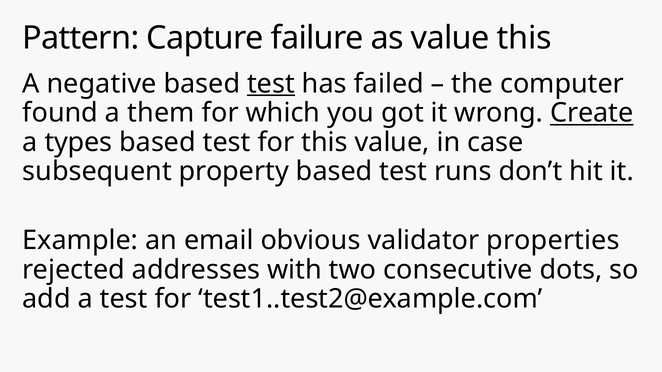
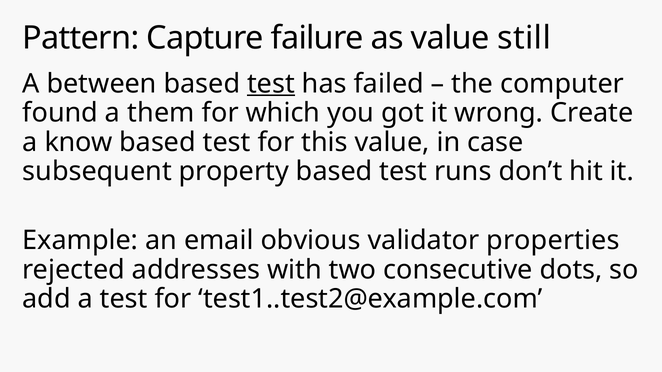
value this: this -> still (524, 38)
negative: negative -> between (102, 84)
Create underline: present -> none (592, 113)
types: types -> know (79, 142)
